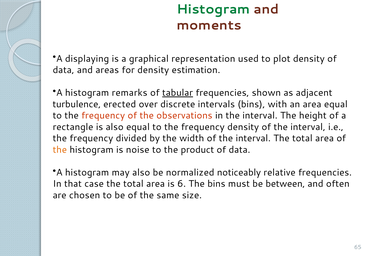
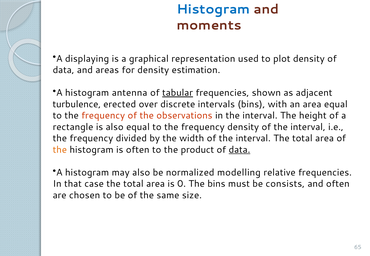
Histogram colour: green -> blue (213, 9)
remarks: remarks -> antenna (130, 93)
is noise: noise -> often (138, 150)
data underline: none -> present (239, 150)
noticeably: noticeably -> modelling (239, 173)
6: 6 -> 0 (182, 184)
between: between -> consists (285, 184)
